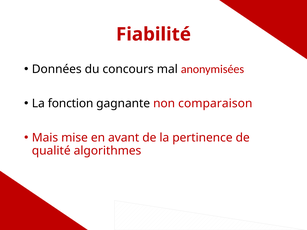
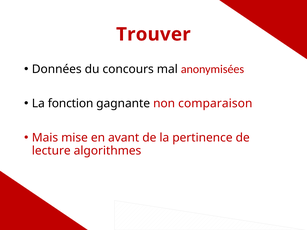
Fiabilité: Fiabilité -> Trouver (153, 34)
qualité: qualité -> lecture (51, 151)
